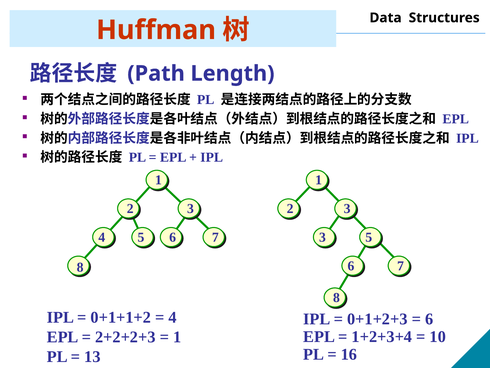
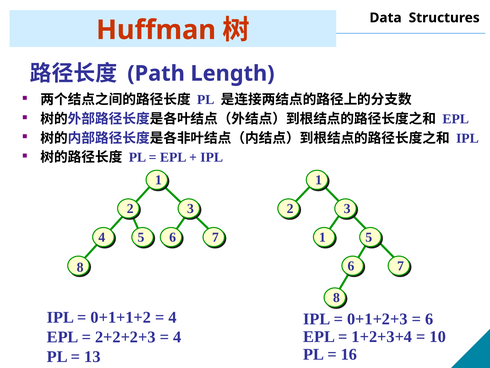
4 3: 3 -> 1 (322, 237)
1: 1 -> 4 (177, 337)
